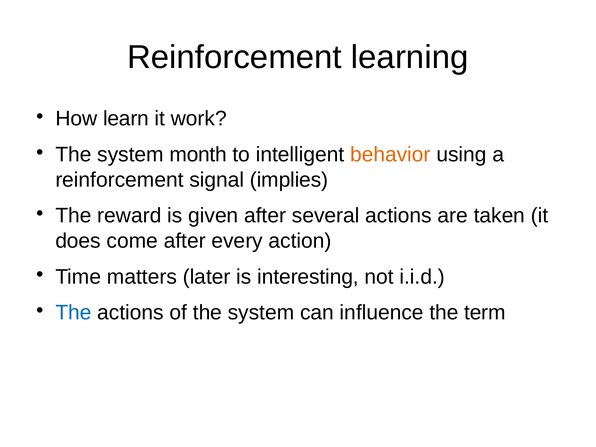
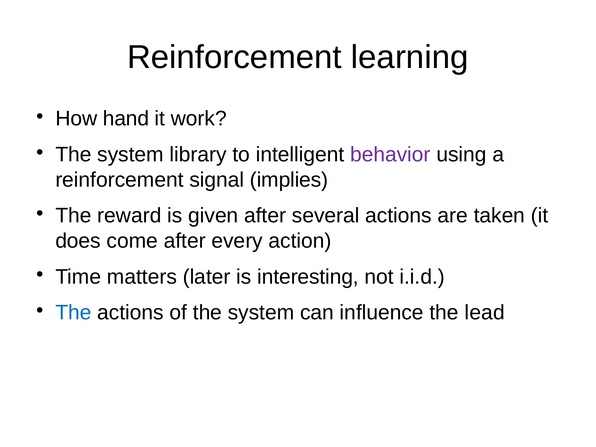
learn: learn -> hand (126, 119)
month: month -> library (198, 155)
behavior colour: orange -> purple (390, 155)
term: term -> lead (485, 313)
